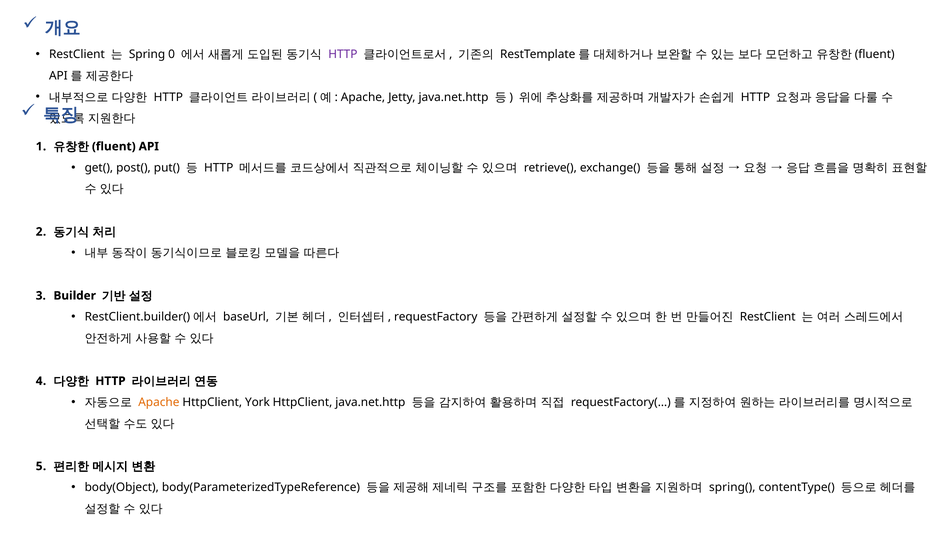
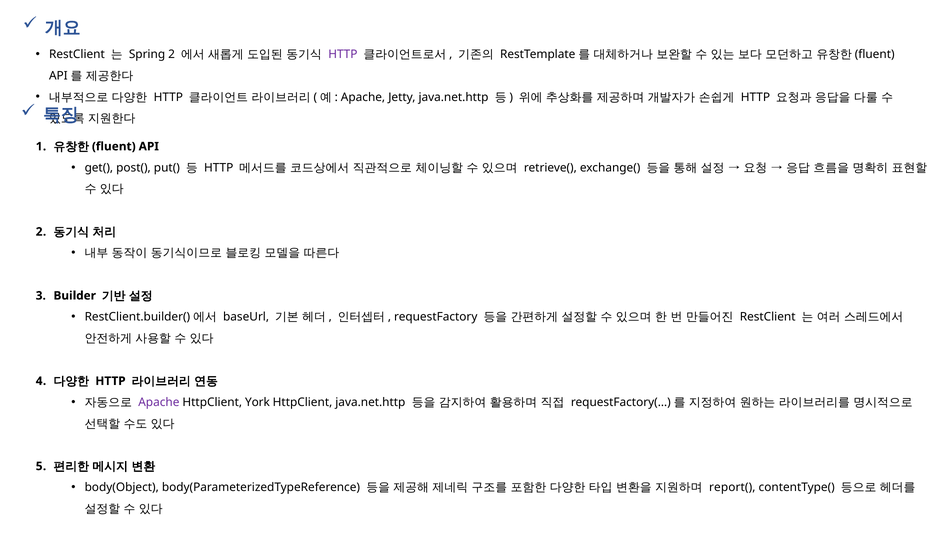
Spring 0: 0 -> 2 (172, 55)
Apache colour: orange -> purple (159, 402)
spring(: spring( -> report( (732, 488)
